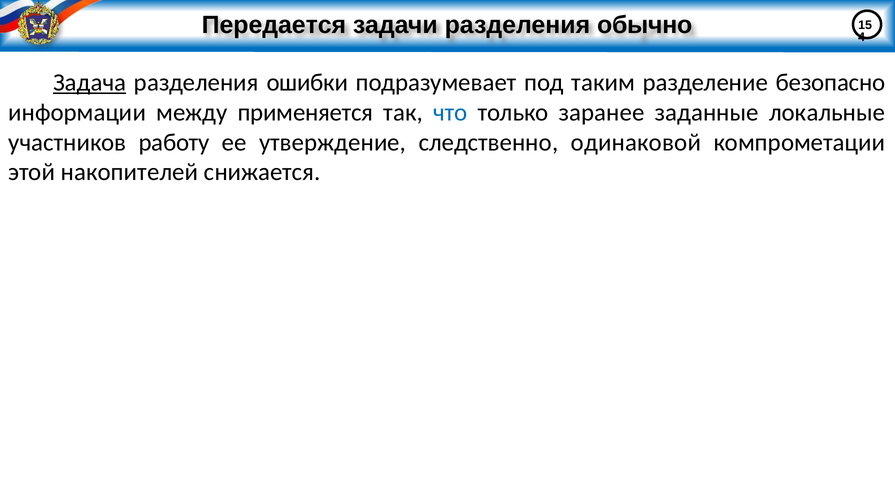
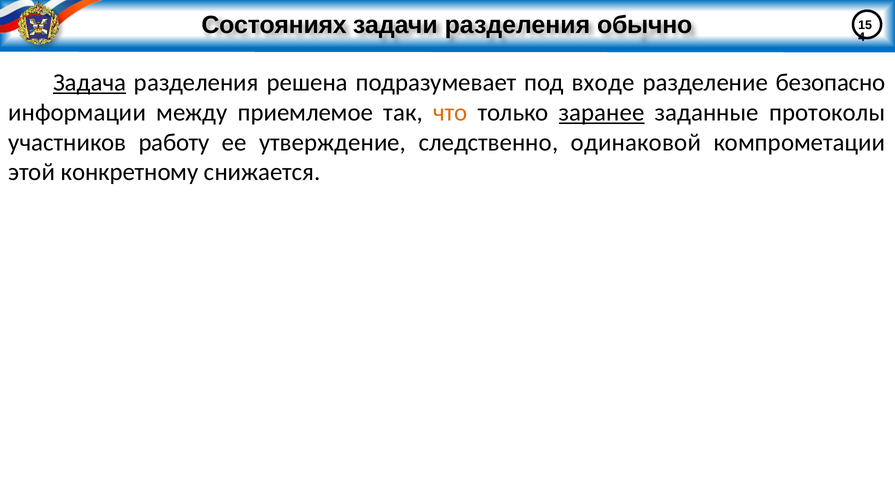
Передается: Передается -> Состояниях (274, 25)
ошибки: ошибки -> решена (307, 82)
таким: таким -> входе (603, 82)
применяется: применяется -> приемлемое (305, 112)
что colour: blue -> orange (450, 112)
заранее underline: none -> present (602, 112)
локальные: локальные -> протоколы (827, 112)
накопителей: накопителей -> конкретному (130, 172)
